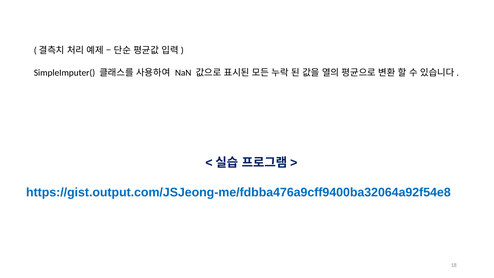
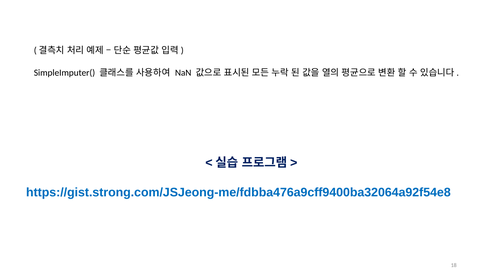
https://gist.output.com/JSJeong-me/fdbba476a9cff9400ba32064a92f54e8: https://gist.output.com/JSJeong-me/fdbba476a9cff9400ba32064a92f54e8 -> https://gist.strong.com/JSJeong-me/fdbba476a9cff9400ba32064a92f54e8 (238, 192)
